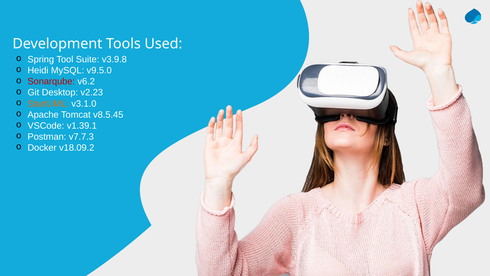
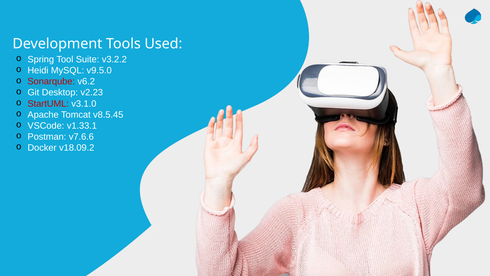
v3.9.8: v3.9.8 -> v3.2.2 (114, 59)
StartUML colour: orange -> red (48, 103)
v1.39.1: v1.39.1 -> v1.33.1 (82, 126)
v7.7.3: v7.7.3 -> v7.6.6 (81, 137)
